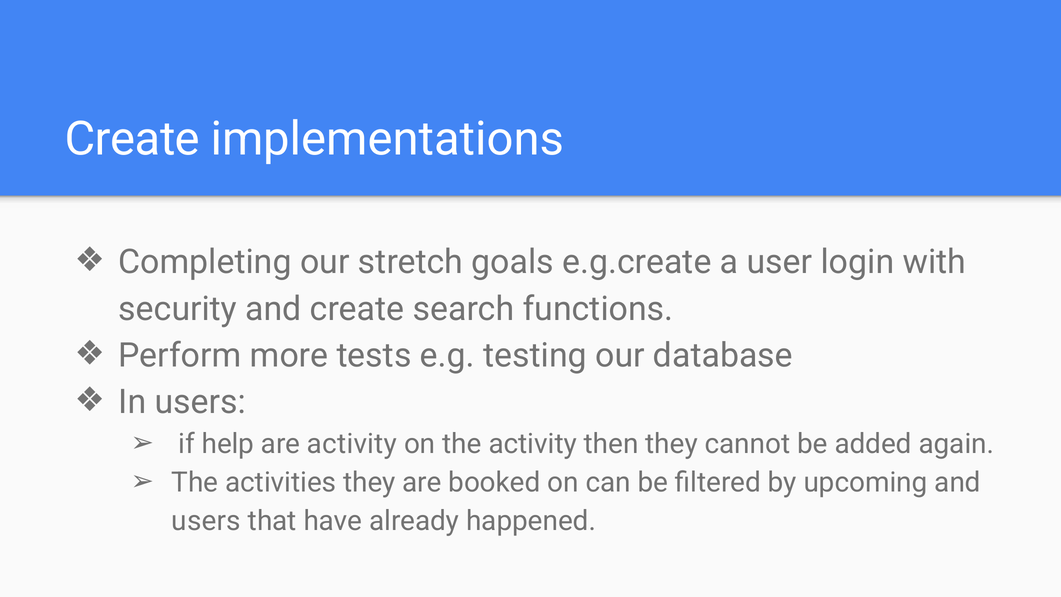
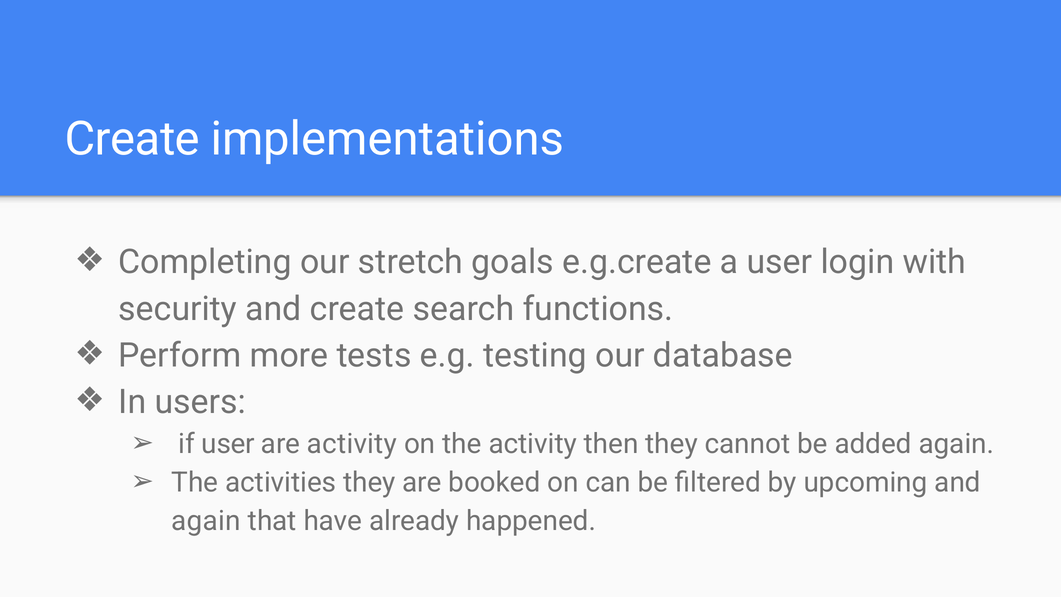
if help: help -> user (228, 444)
users: users -> again (206, 521)
